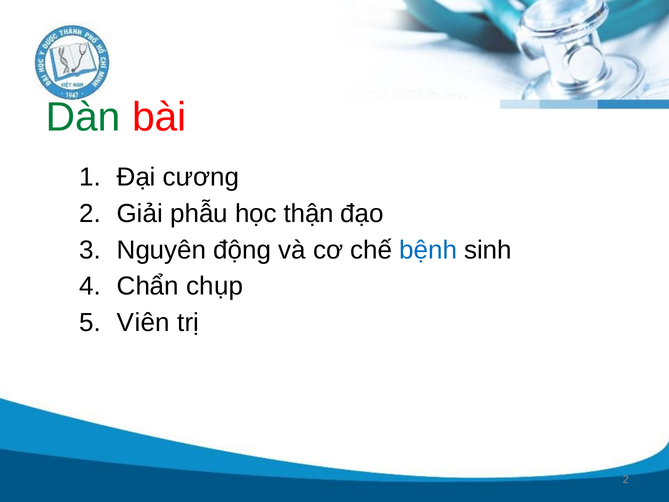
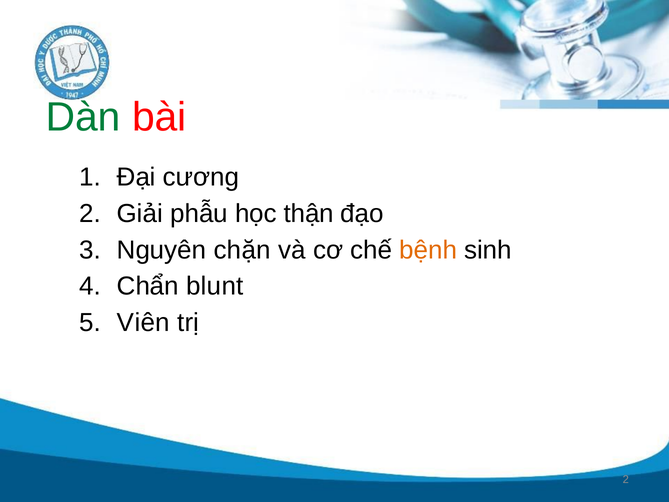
động: động -> chặn (242, 250)
bệnh colour: blue -> orange (428, 250)
chụp: chụp -> blunt (215, 286)
